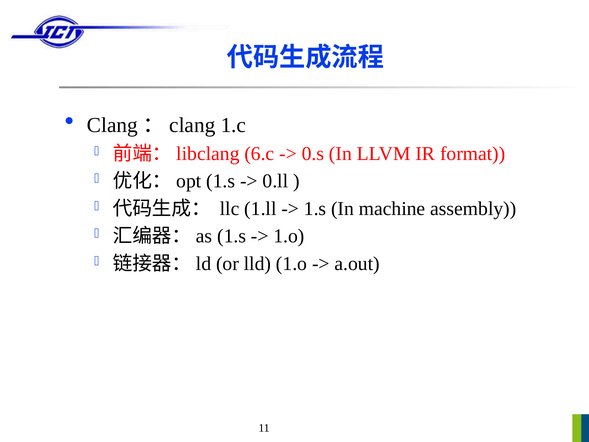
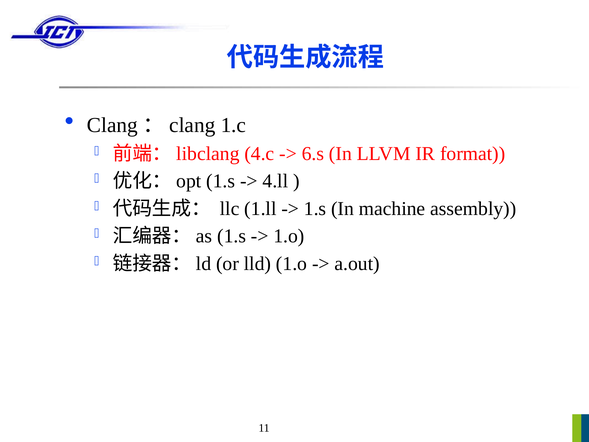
6.c: 6.c -> 4.c (259, 154)
0.s: 0.s -> 6.s (313, 154)
0.ll: 0.ll -> 4.ll (275, 181)
